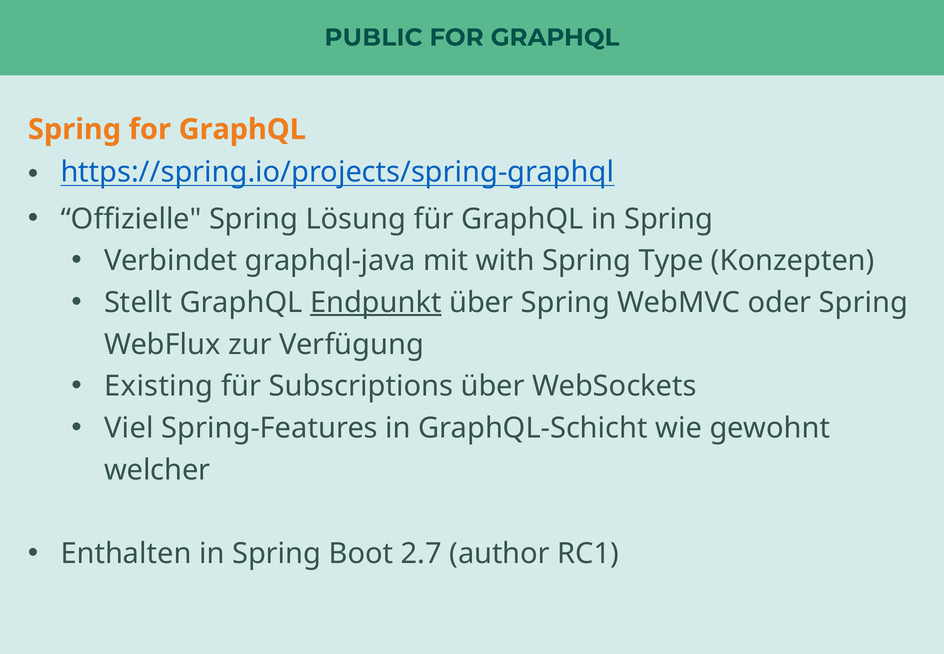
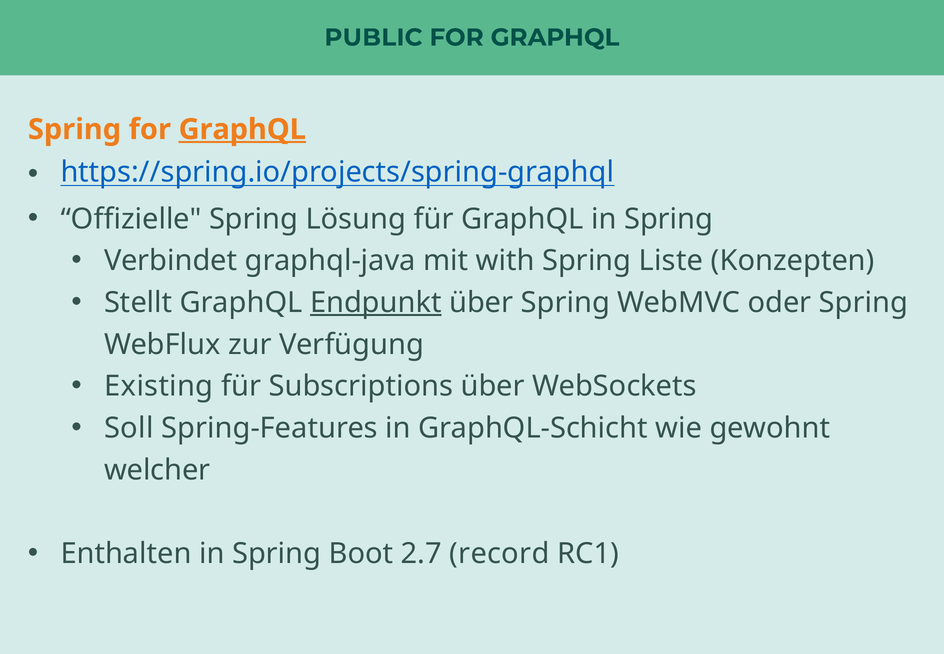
GraphQL underline: none -> present (242, 129)
Type: Type -> Liste (671, 261)
Viel: Viel -> Soll (129, 428)
author: author -> record (499, 553)
